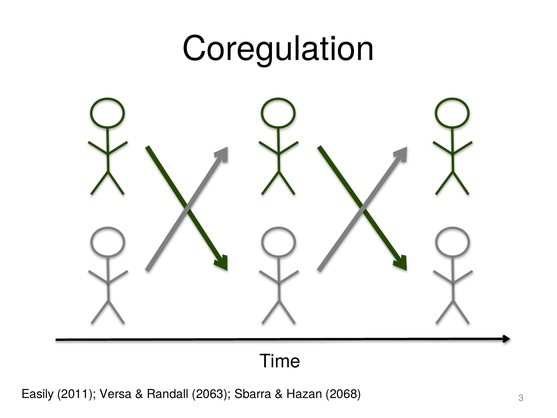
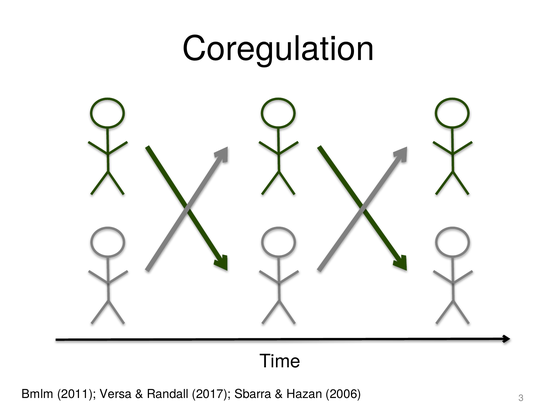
Easily: Easily -> Bmlm (38, 394)
2063: 2063 -> 2017 (212, 394)
2068: 2068 -> 2006 (343, 394)
